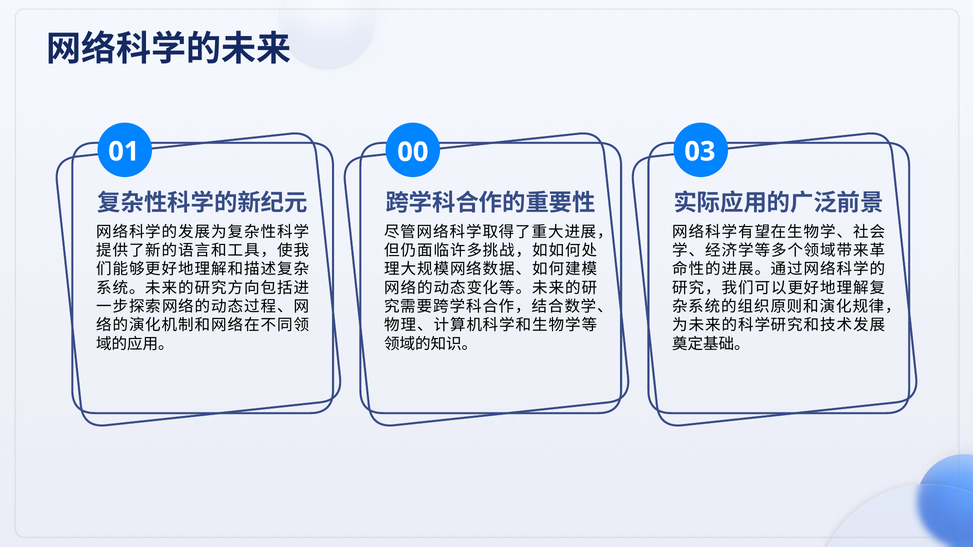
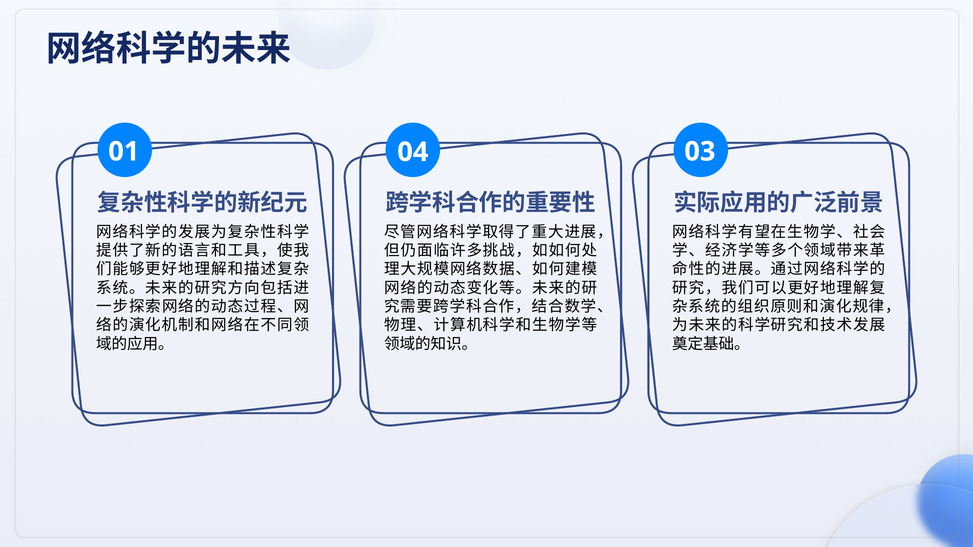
00: 00 -> 04 (413, 152)
